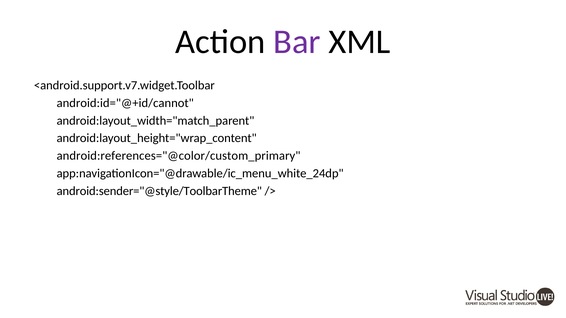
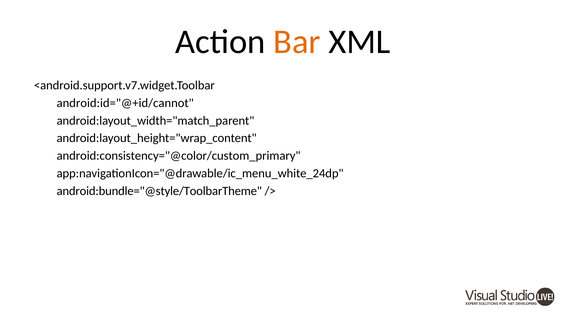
Bar colour: purple -> orange (297, 42)
android:references="@color/custom_primary: android:references="@color/custom_primary -> android:consistency="@color/custom_primary (179, 156)
android:sender="@style/ToolbarTheme: android:sender="@style/ToolbarTheme -> android:bundle="@style/ToolbarTheme (159, 191)
